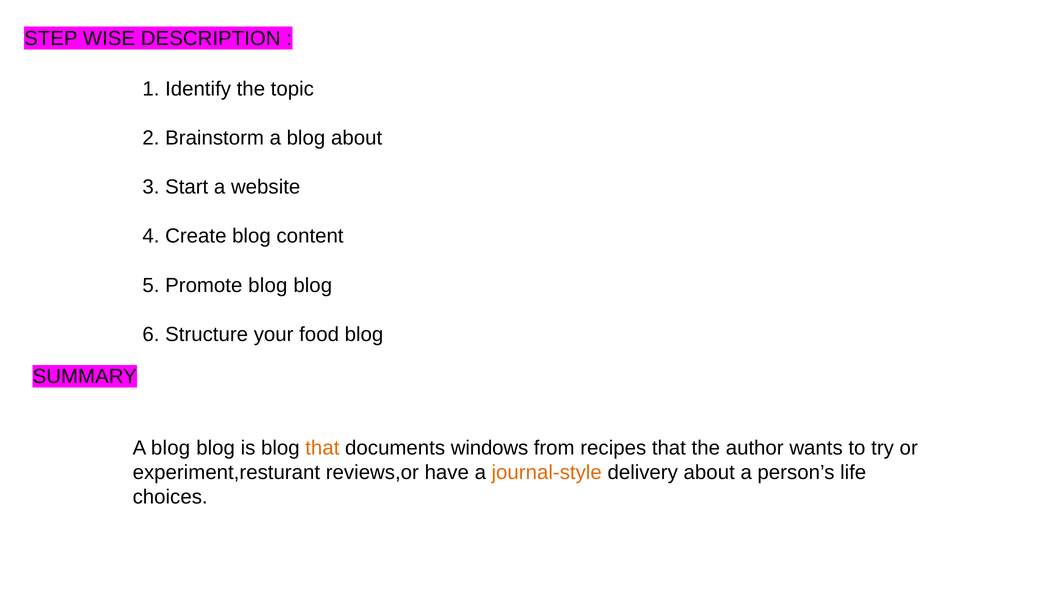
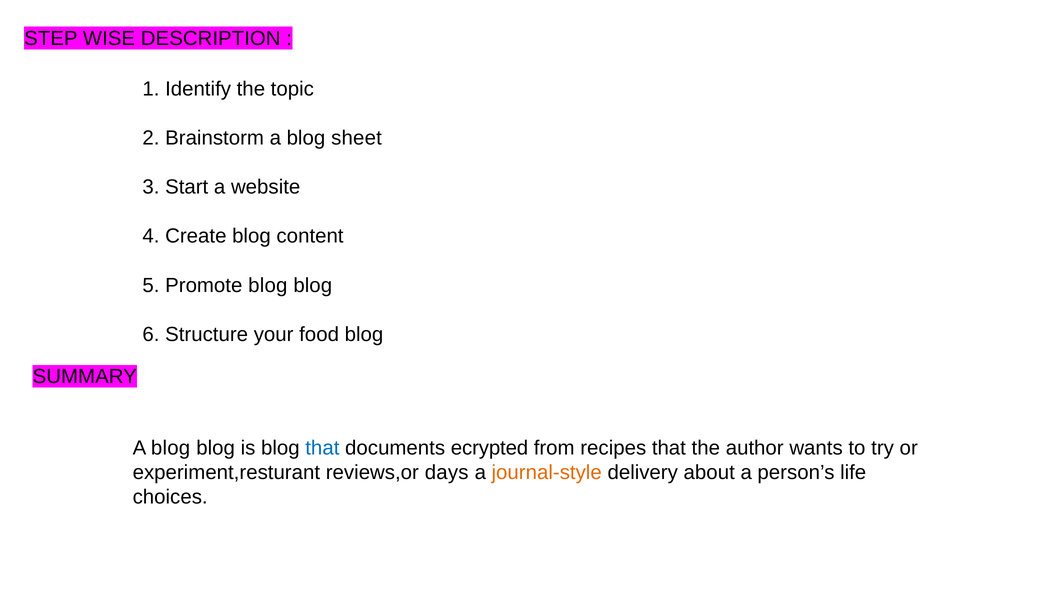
blog about: about -> sheet (357, 138)
that colour: orange -> blue (322, 448)
windows: windows -> ecrypted (490, 448)
have: have -> days (447, 472)
